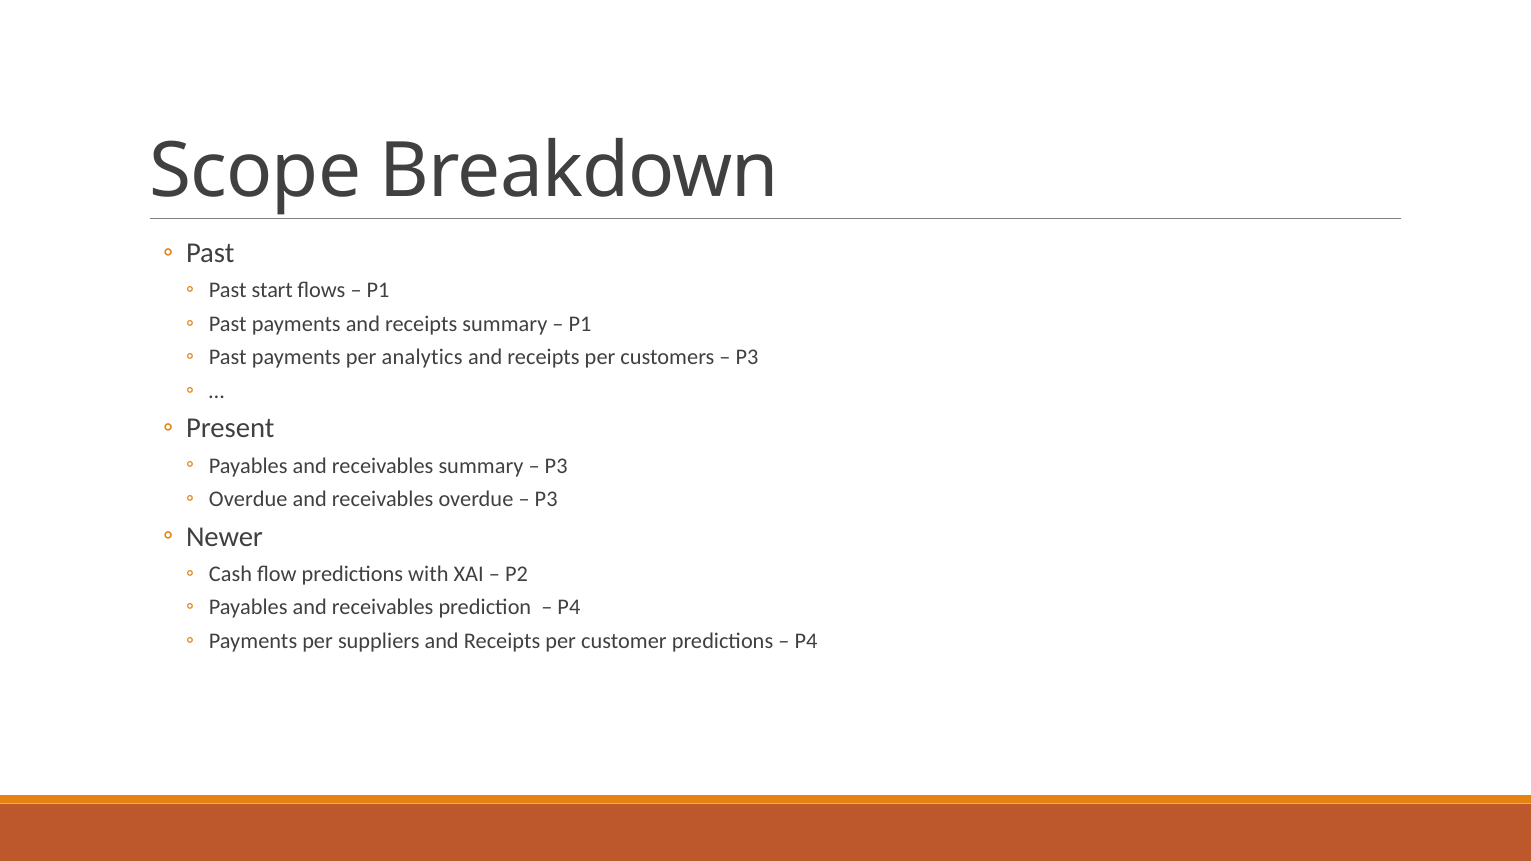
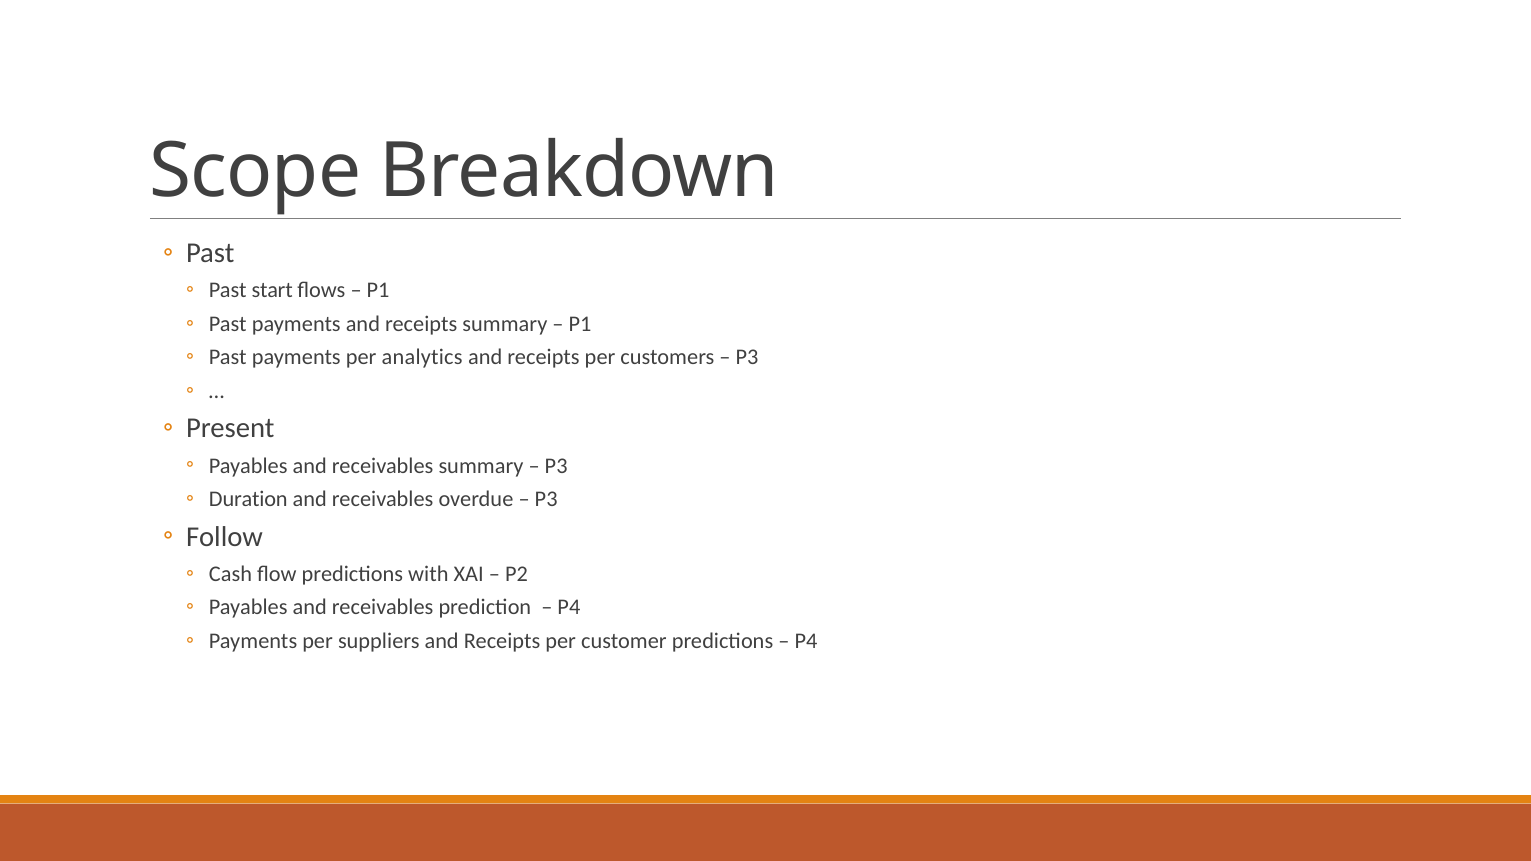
Overdue: Overdue -> Duration (248, 500)
Newer: Newer -> Follow (224, 537)
